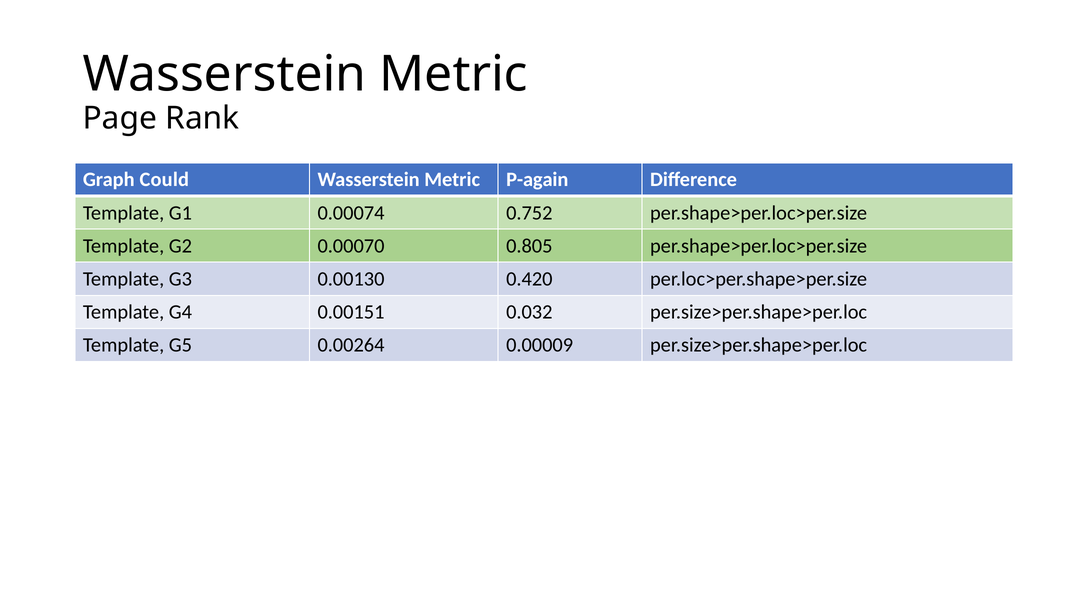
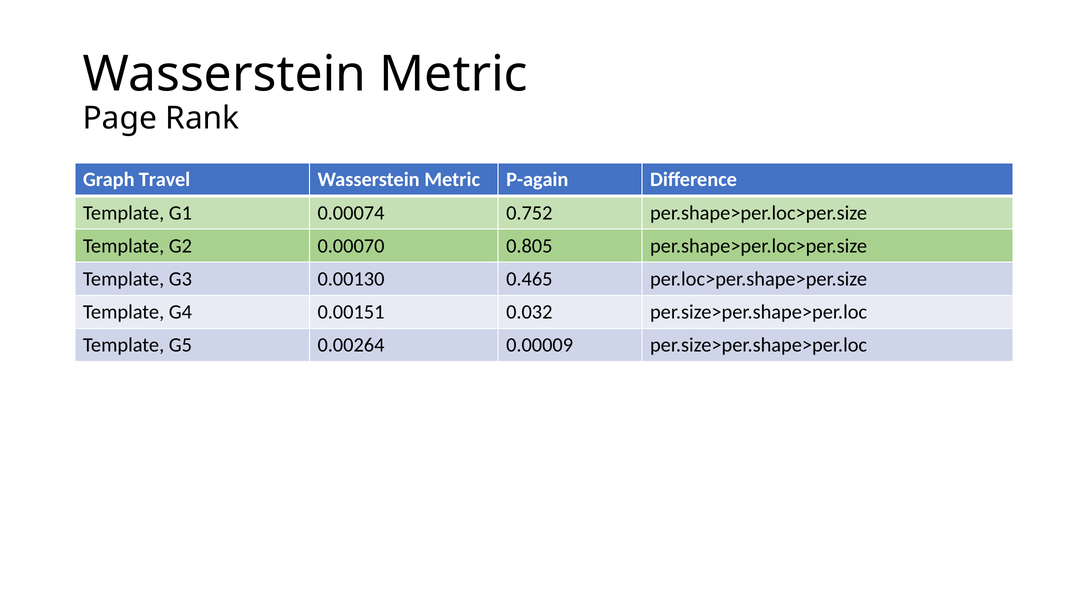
Could: Could -> Travel (165, 180)
0.420: 0.420 -> 0.465 (529, 279)
